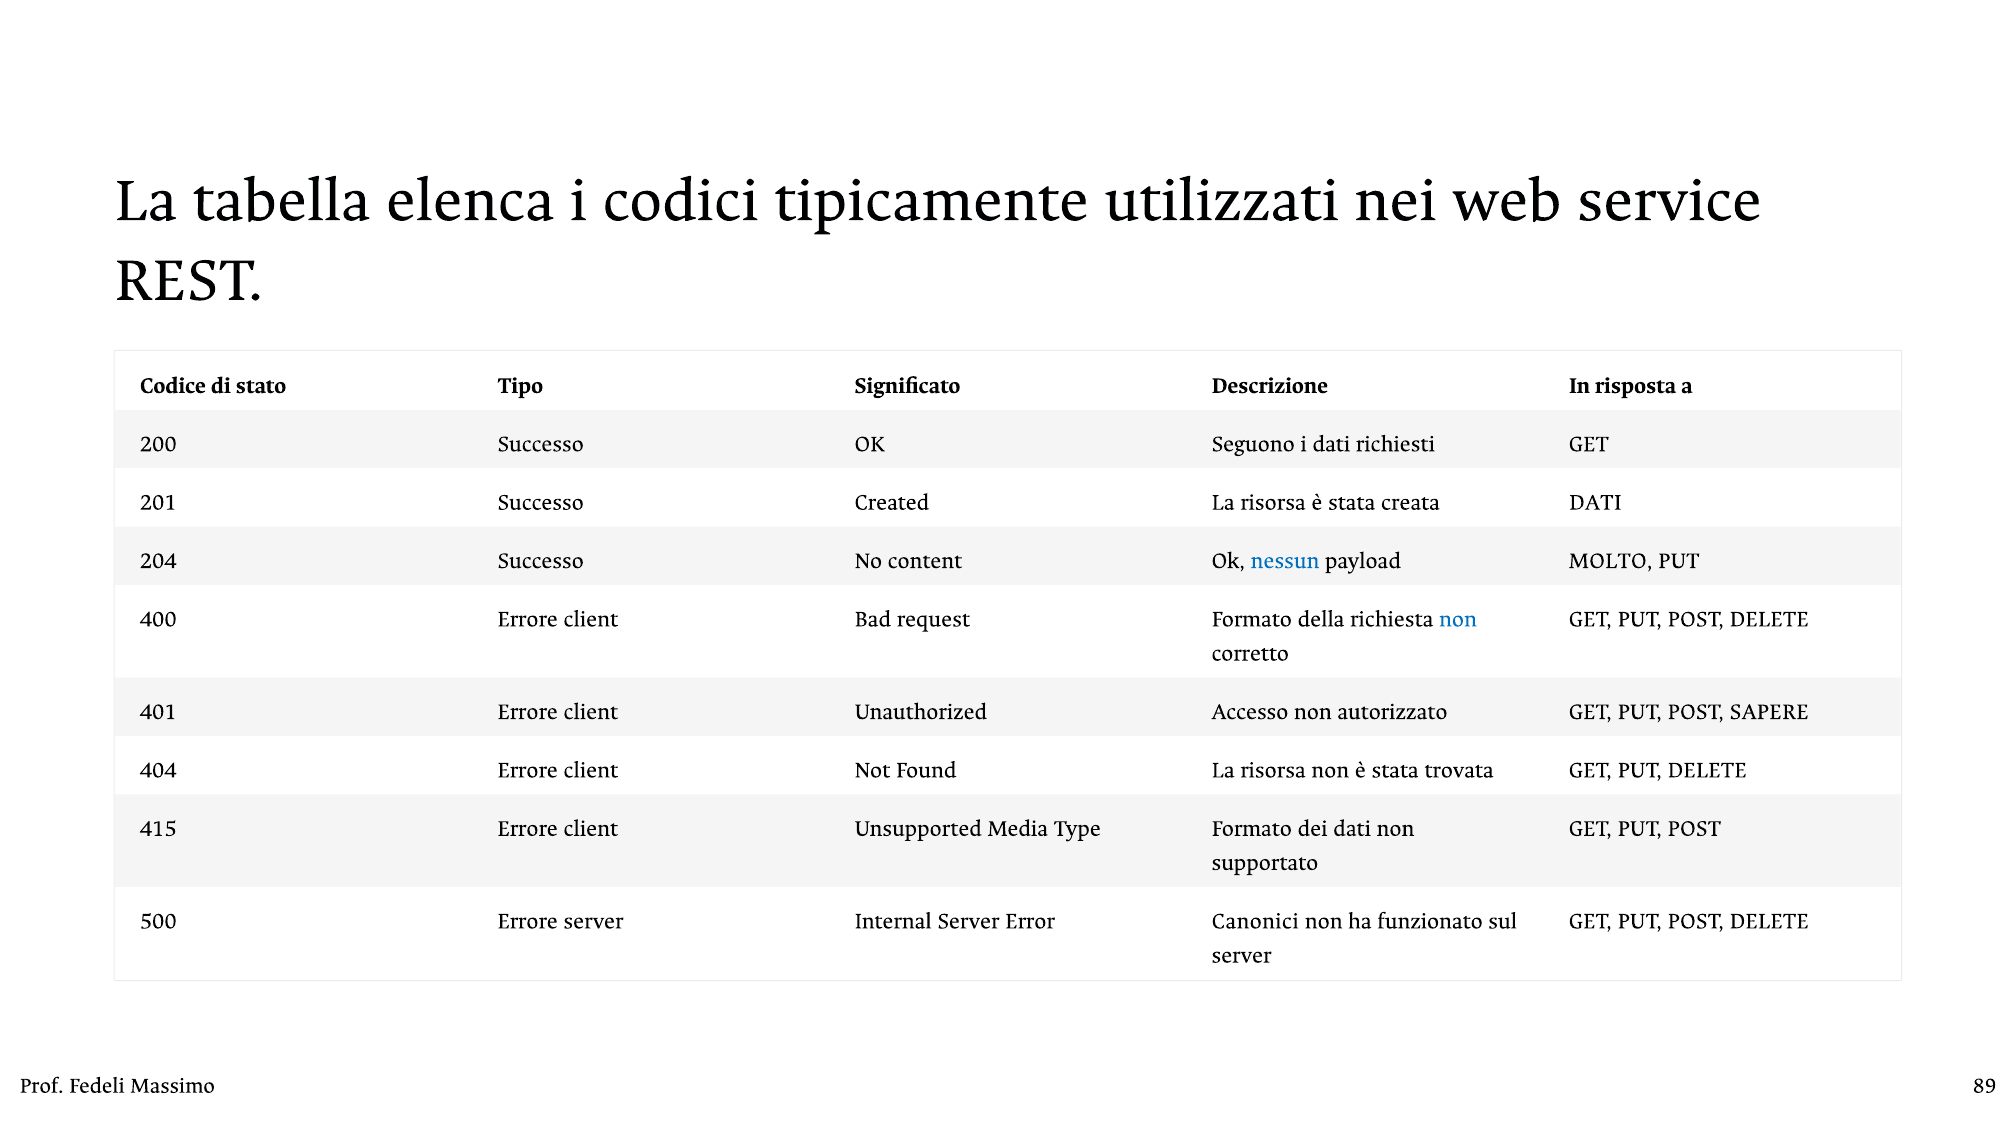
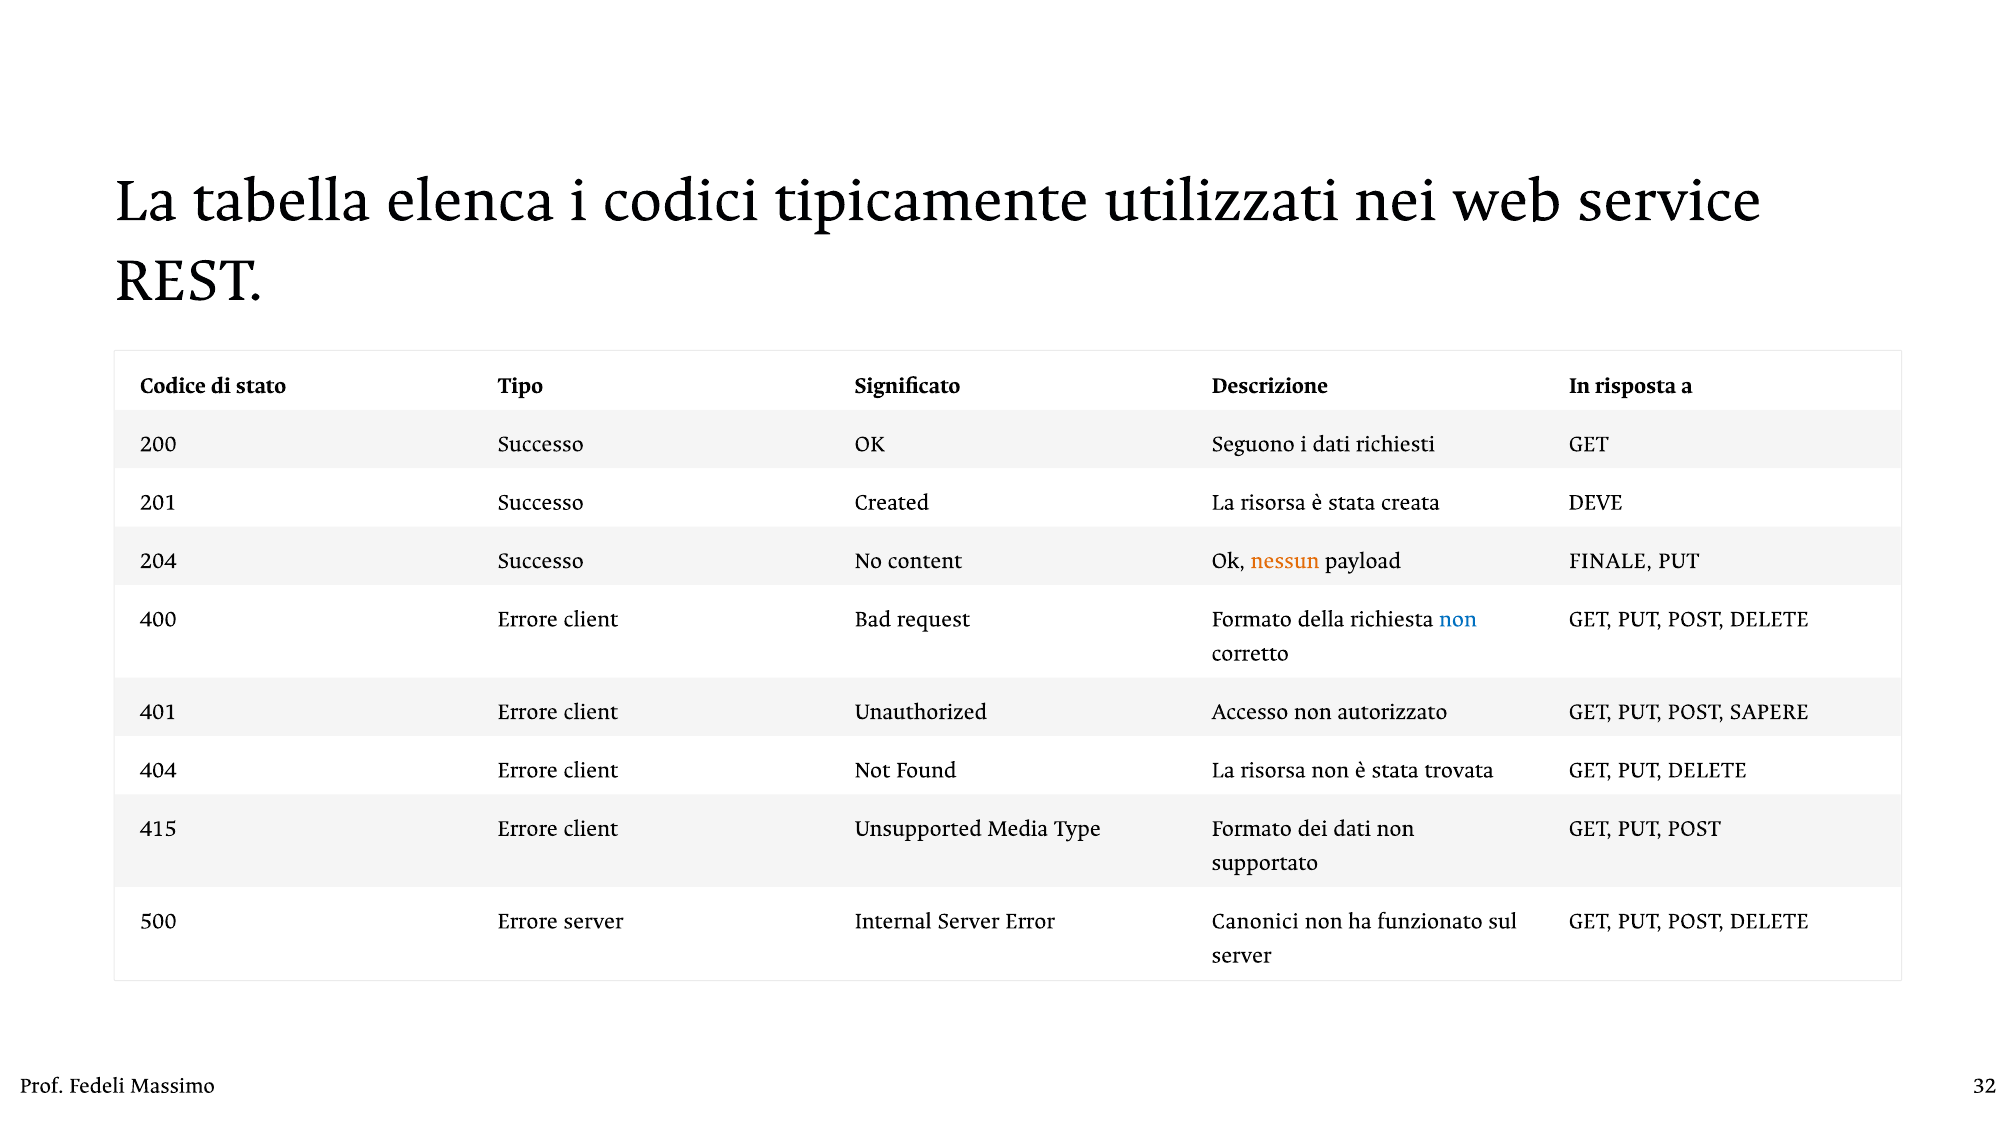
creata DATI: DATI -> DEVE (1596, 502)
nessun colour: blue -> orange (1285, 560)
MOLTO: MOLTO -> FINALE (1610, 560)
89: 89 -> 32 (1985, 1085)
